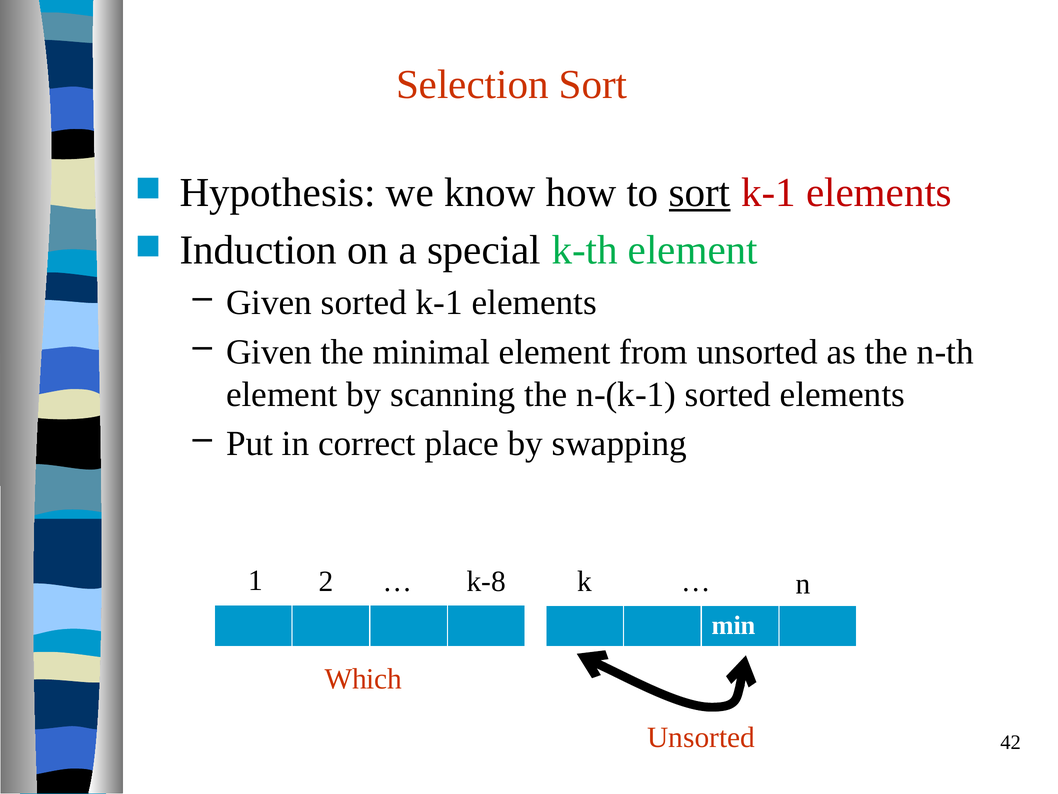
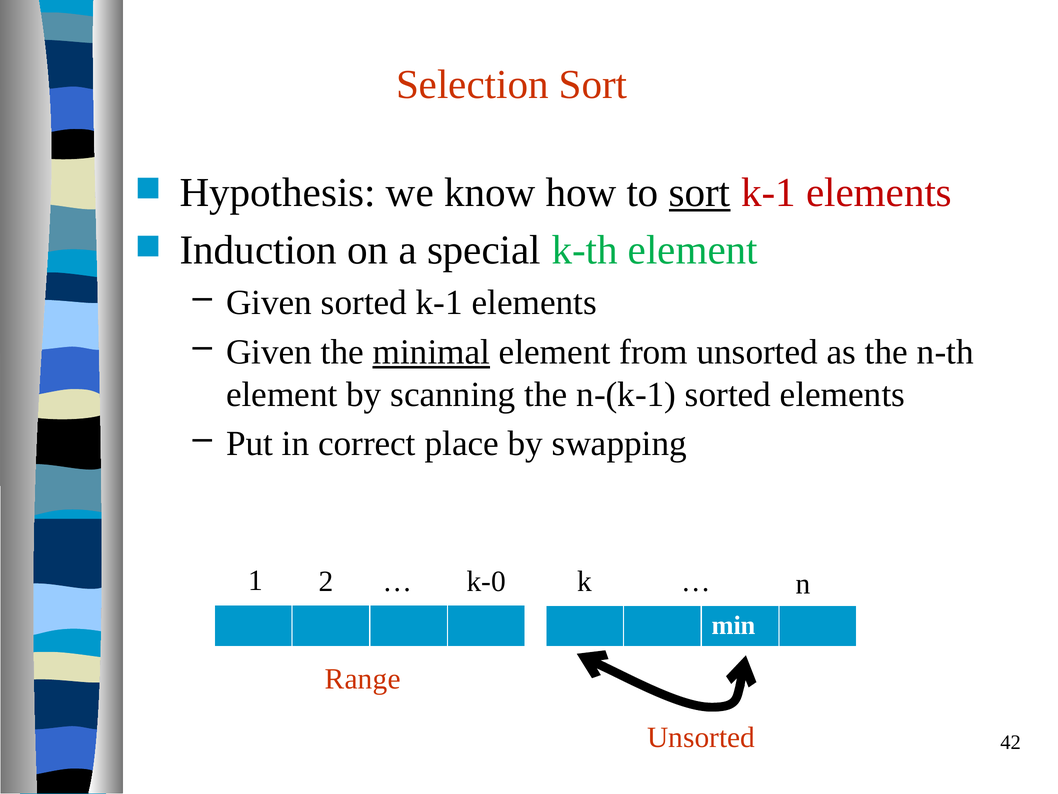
minimal underline: none -> present (431, 352)
k-8: k-8 -> k-0 (486, 581)
Which: Which -> Range (363, 679)
